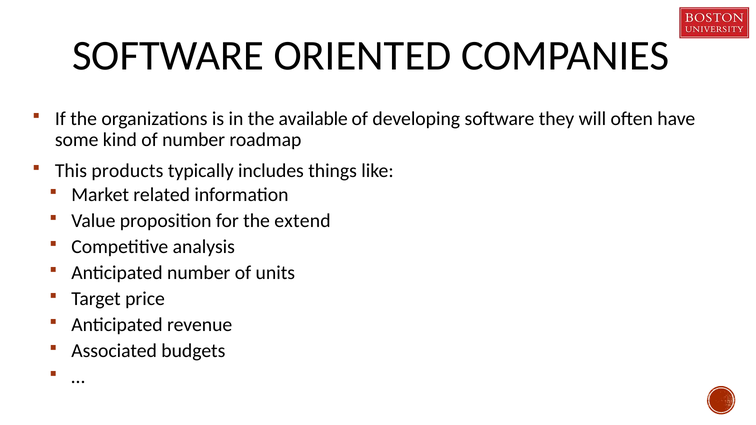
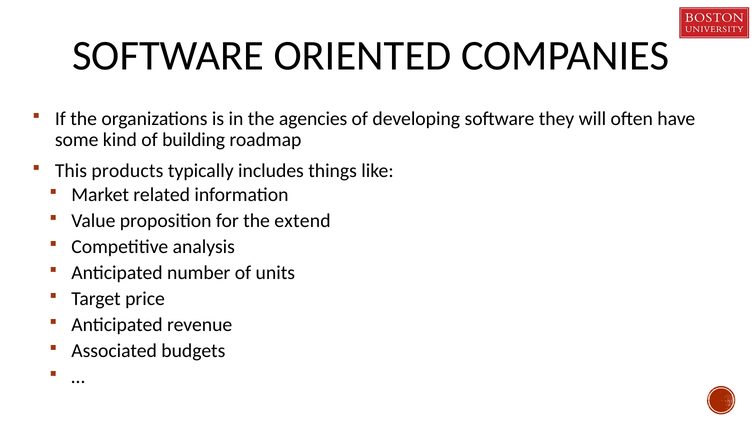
available: available -> agencies (313, 119)
of number: number -> building (194, 140)
